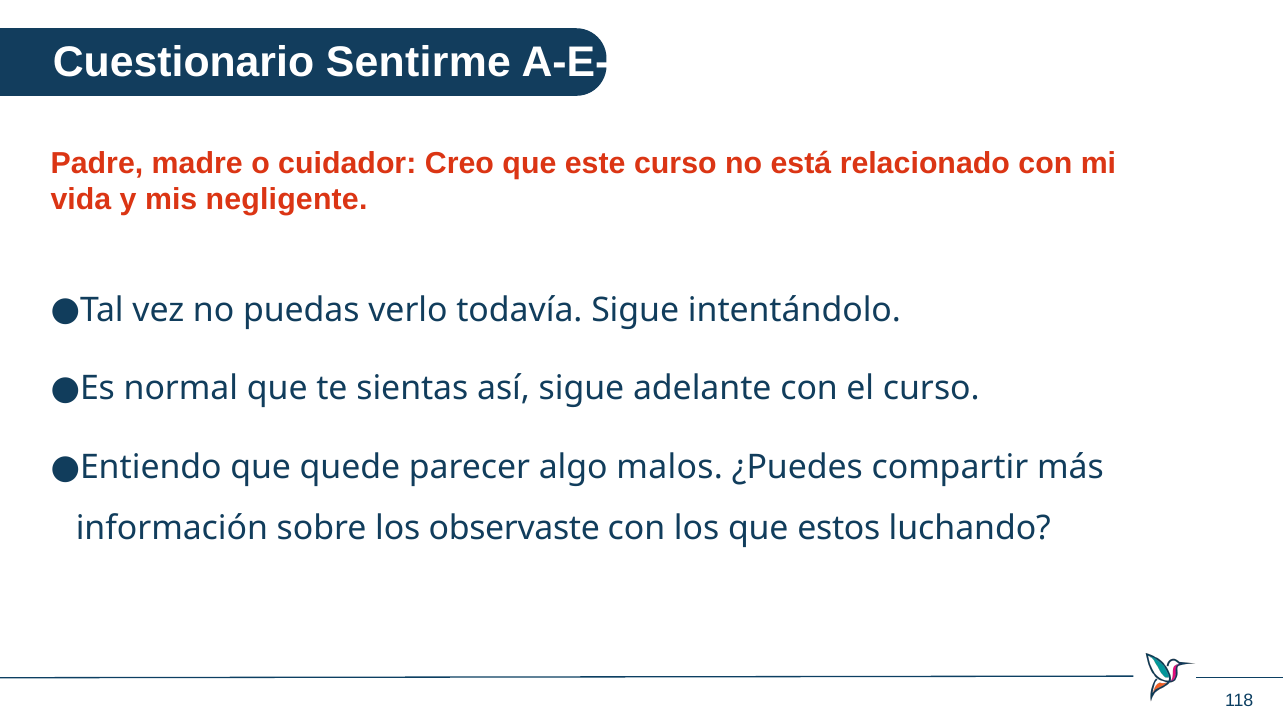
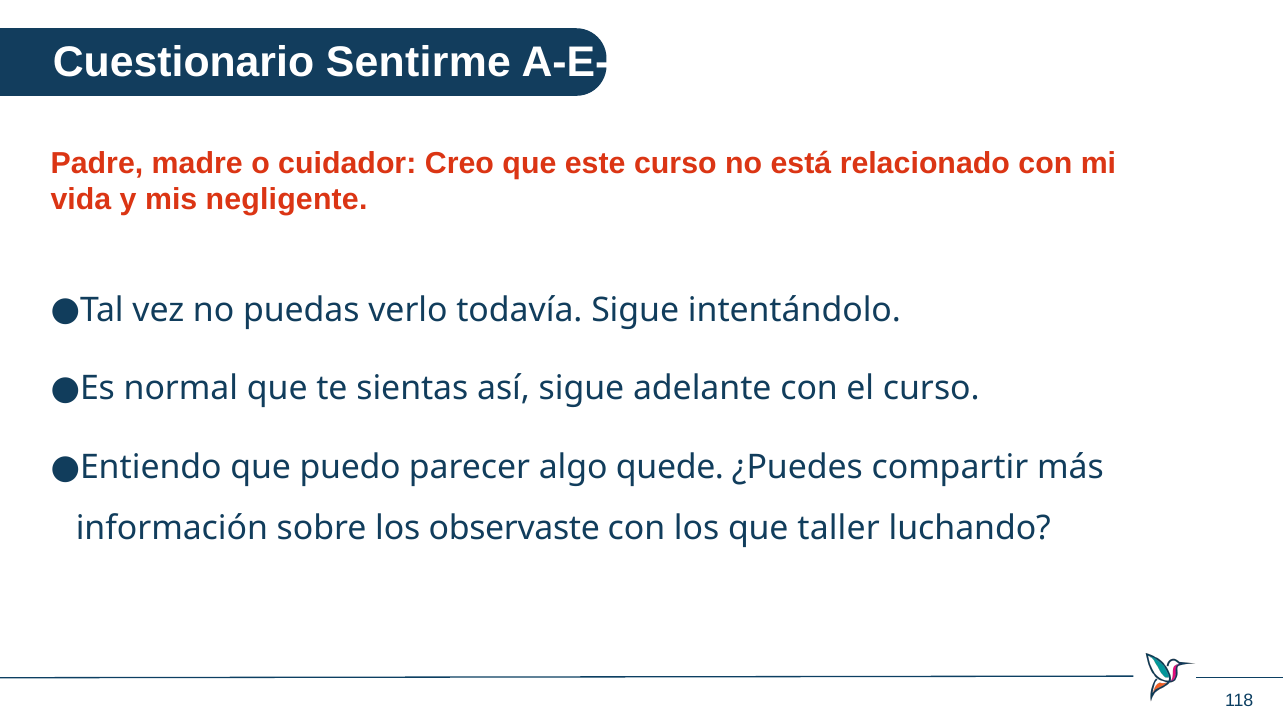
quede: quede -> puedo (350, 467)
malos: malos -> quede (670, 467)
estos: estos -> taller (839, 528)
